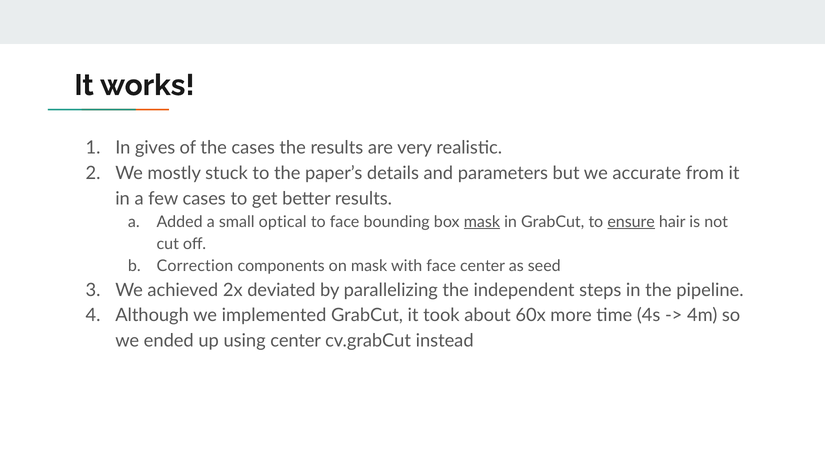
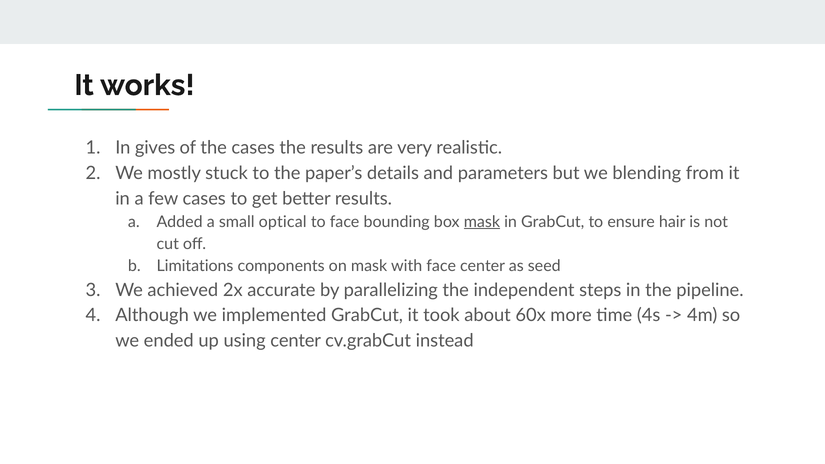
accurate: accurate -> blending (647, 173)
ensure underline: present -> none (631, 222)
Correction: Correction -> Limitations (195, 266)
deviated: deviated -> accurate (281, 290)
